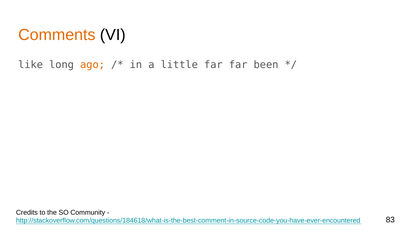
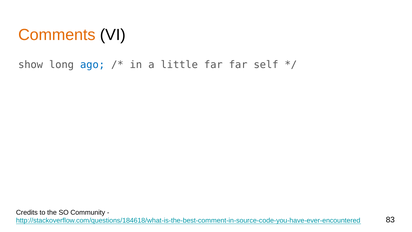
like: like -> show (31, 65)
ago colour: orange -> blue (93, 65)
been: been -> self (266, 65)
